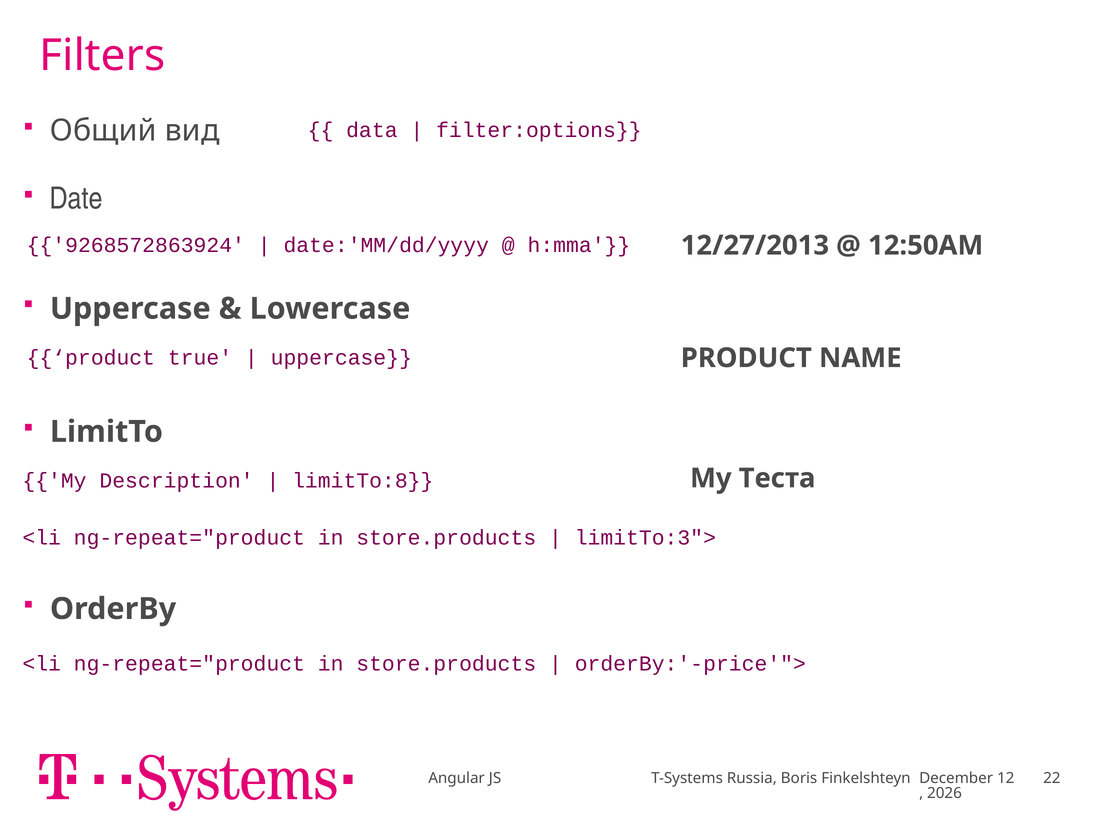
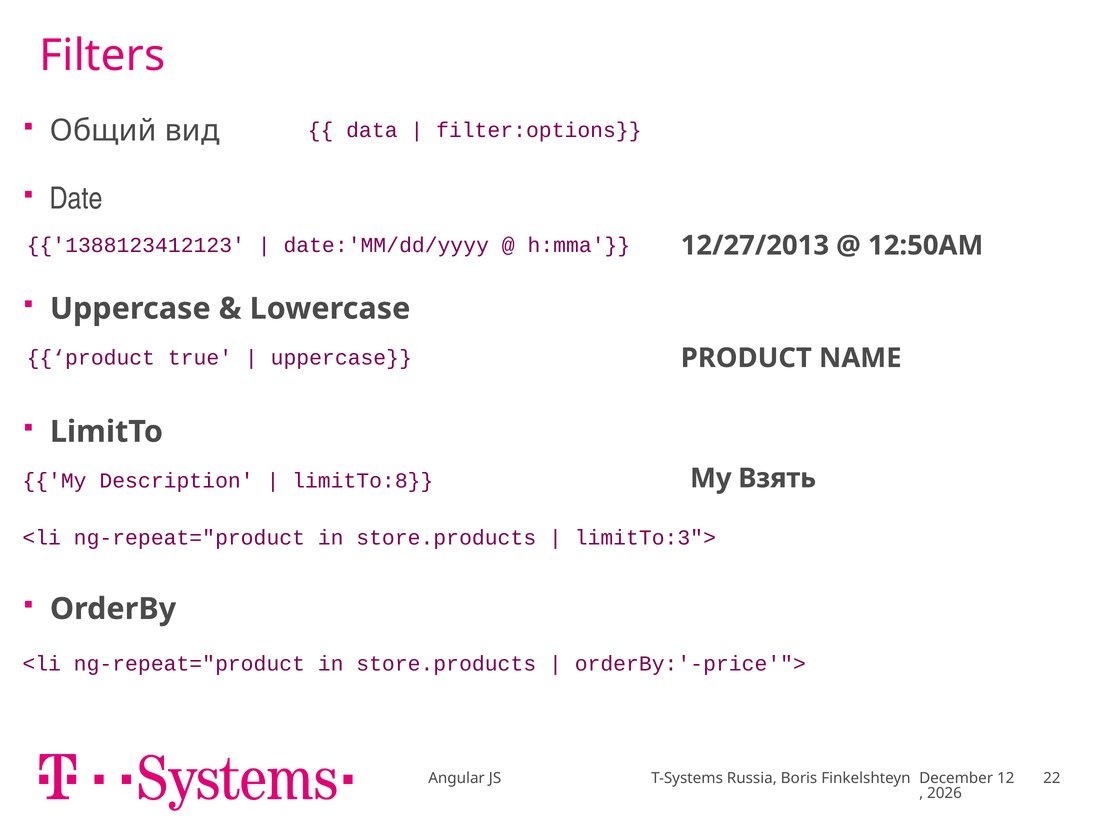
9268572863924: 9268572863924 -> 1388123412123 (136, 245)
Теста: Теста -> Взять (777, 478)
